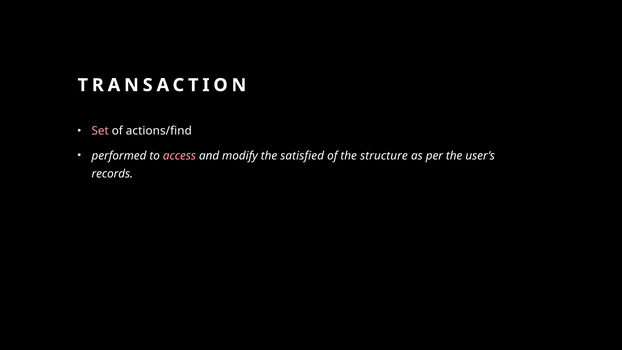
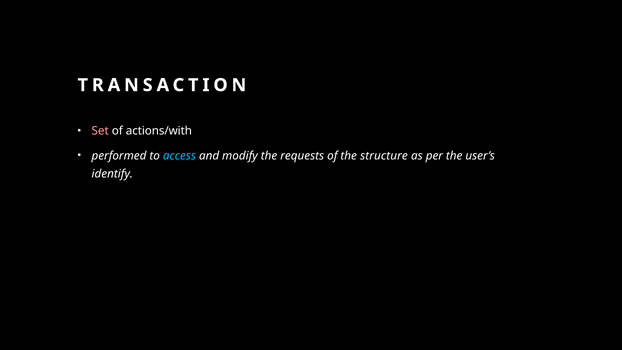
actions/find: actions/find -> actions/with (159, 131)
access colour: pink -> light blue (179, 156)
satisfied: satisfied -> requests (302, 156)
records: records -> identify (112, 174)
